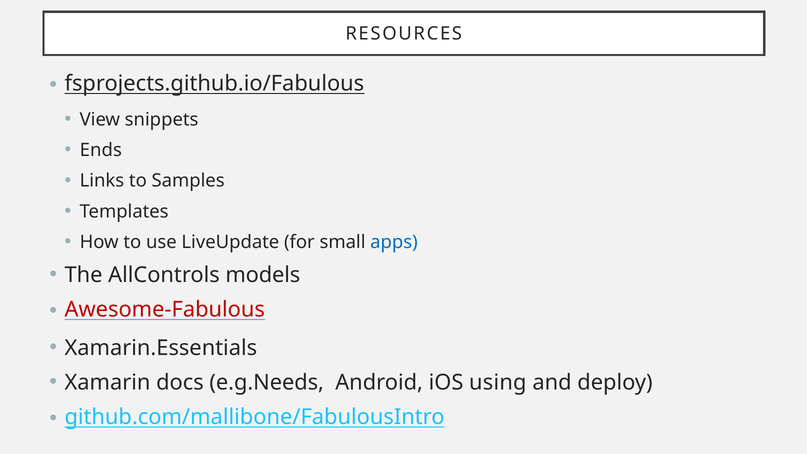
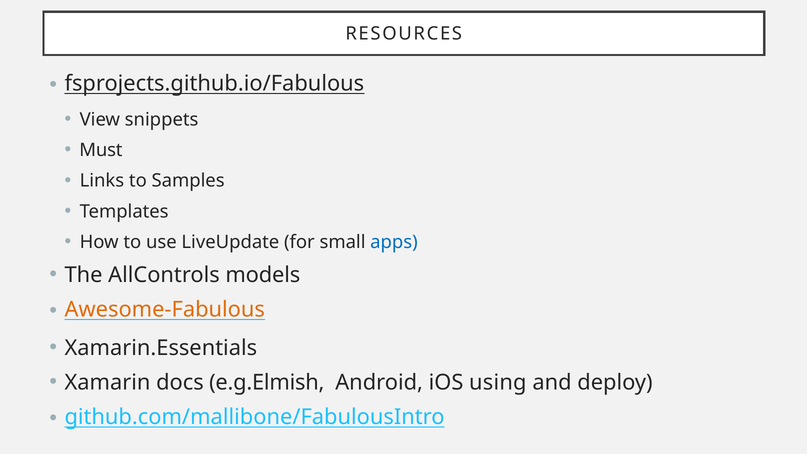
Ends: Ends -> Must (101, 150)
Awesome-Fabulous colour: red -> orange (165, 309)
e.g.Needs: e.g.Needs -> e.g.Elmish (267, 382)
